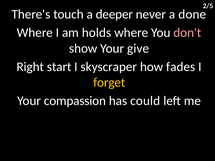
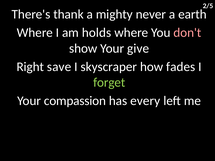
touch: touch -> thank (68, 14)
deeper: deeper -> mighty (114, 14)
done: done -> earth (192, 14)
start: start -> save (59, 67)
forget colour: yellow -> light green (109, 83)
could: could -> every (145, 101)
